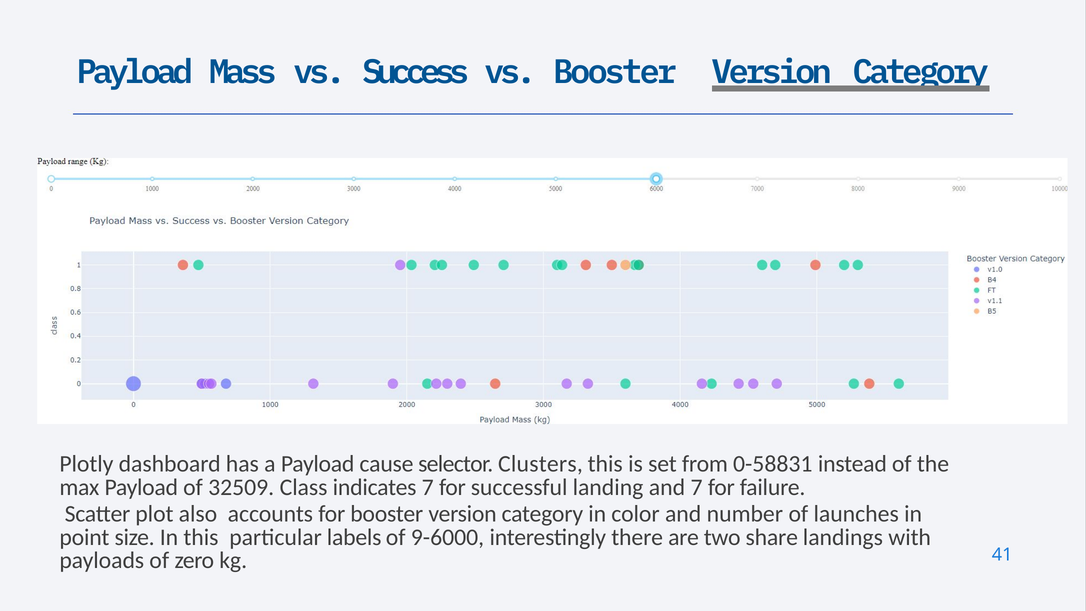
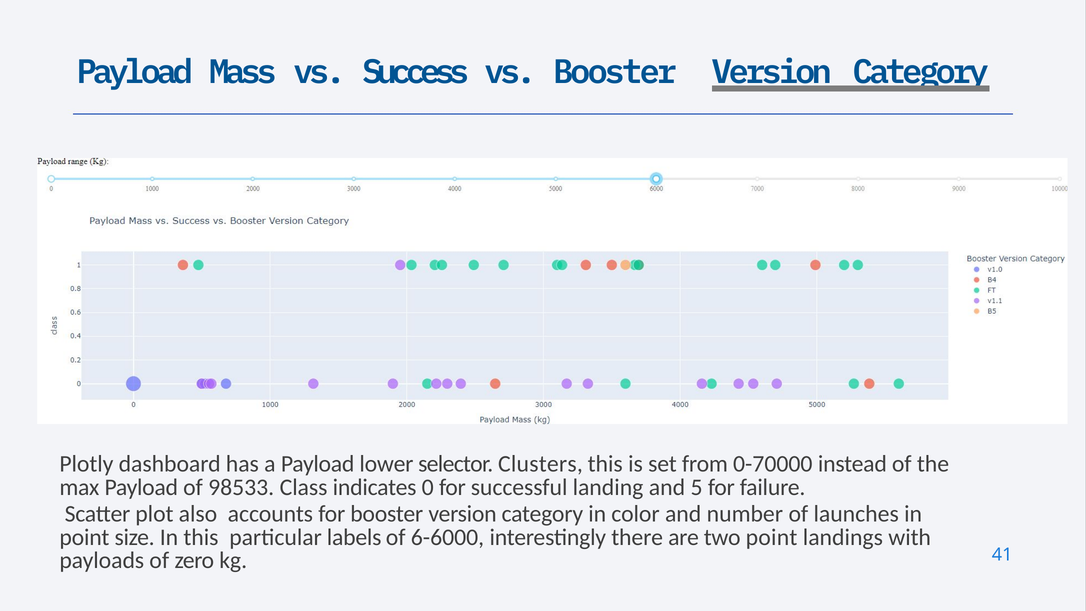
cause: cause -> lower (386, 464)
0-58831: 0-58831 -> 0-70000 (773, 464)
32509: 32509 -> 98533 (241, 487)
indicates 7: 7 -> 0 (428, 487)
and 7: 7 -> 5 (697, 487)
9-6000: 9-6000 -> 6-6000 (447, 537)
two share: share -> point (772, 537)
